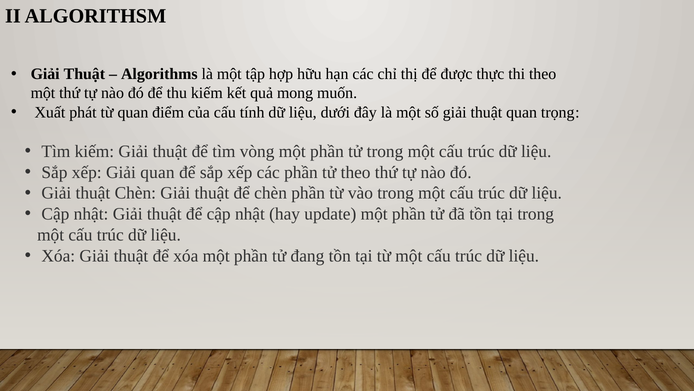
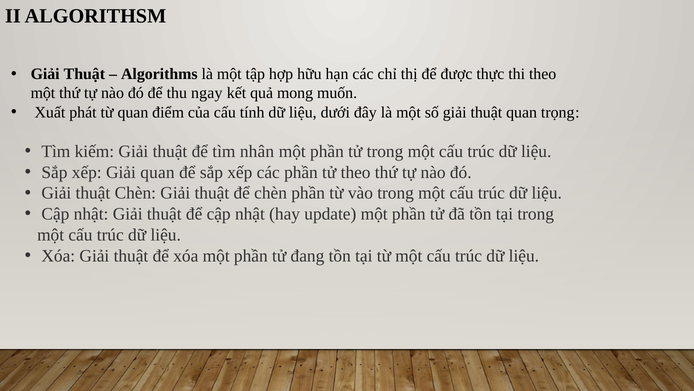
thu kiếm: kiếm -> ngay (207, 93)
vòng: vòng -> nhân (257, 151)
